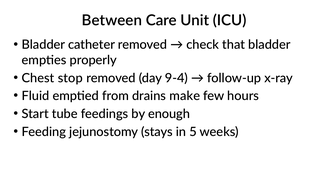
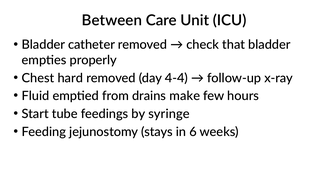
stop: stop -> hard (70, 78)
9-4: 9-4 -> 4-4 (176, 78)
enough: enough -> syringe (169, 114)
5: 5 -> 6 (193, 132)
